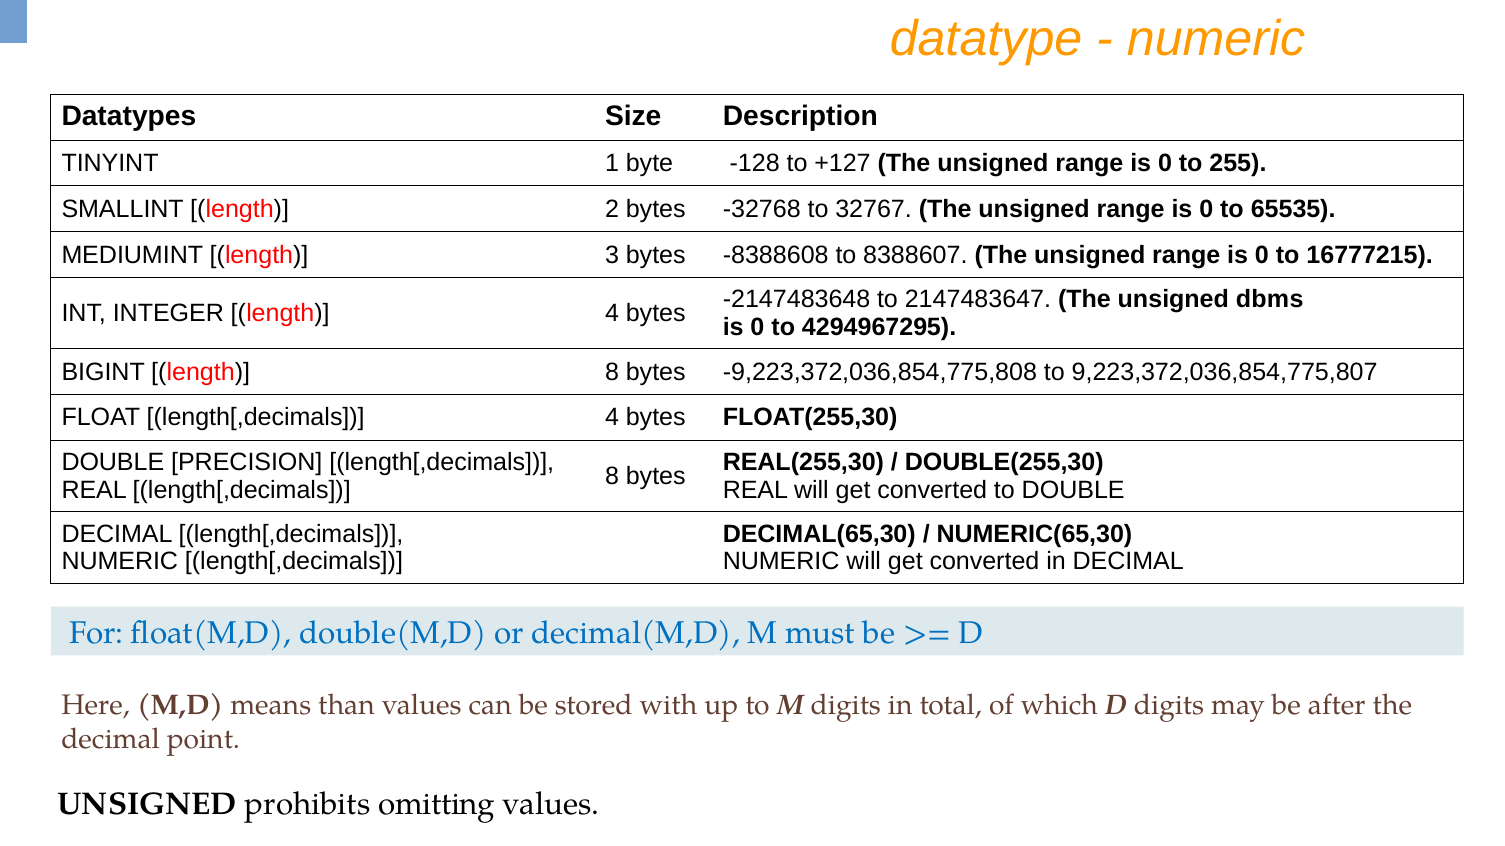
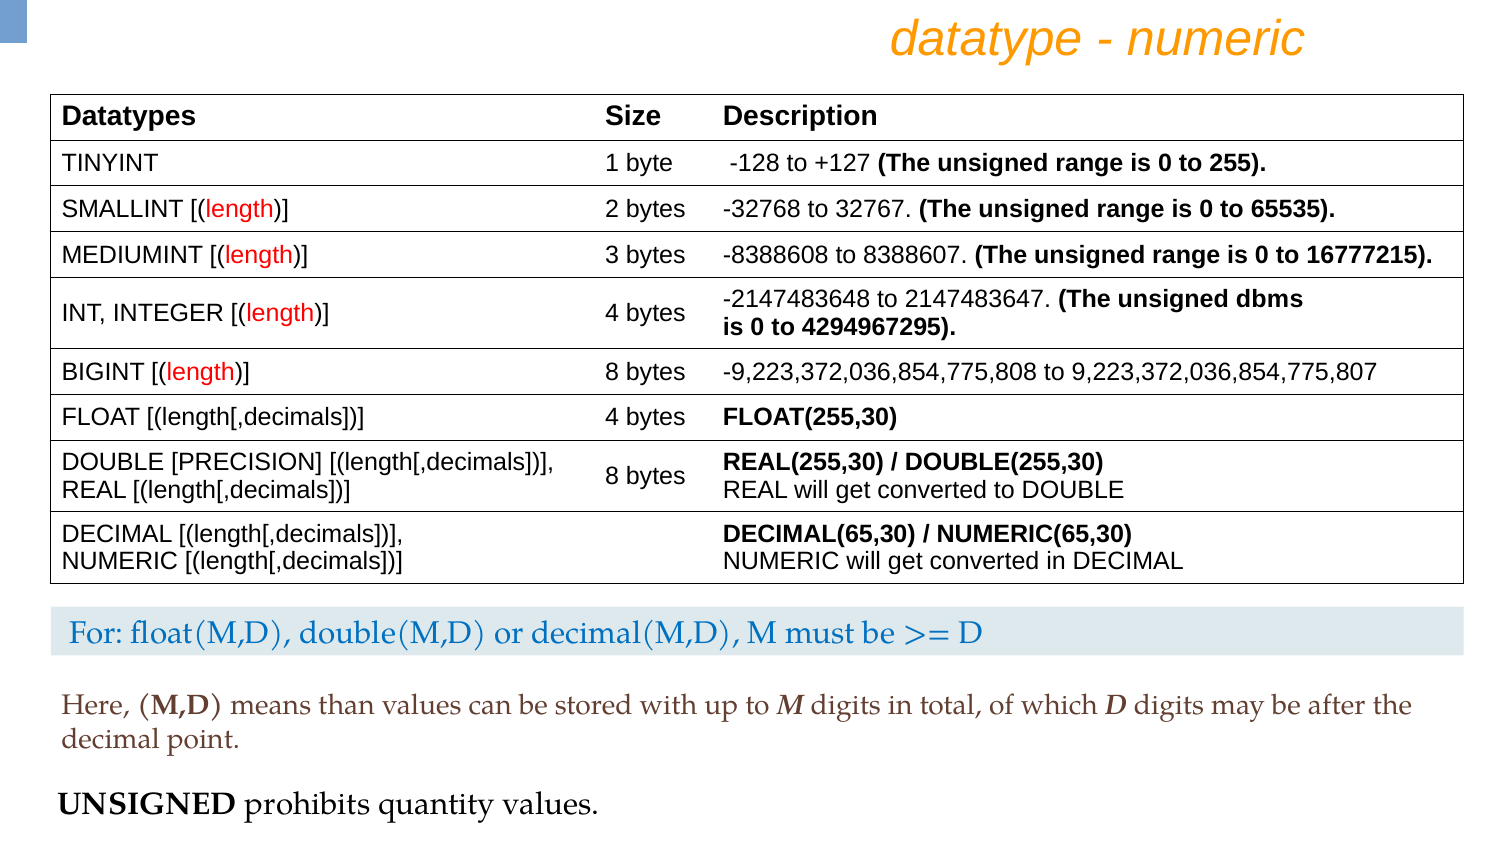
omitting: omitting -> quantity (437, 805)
